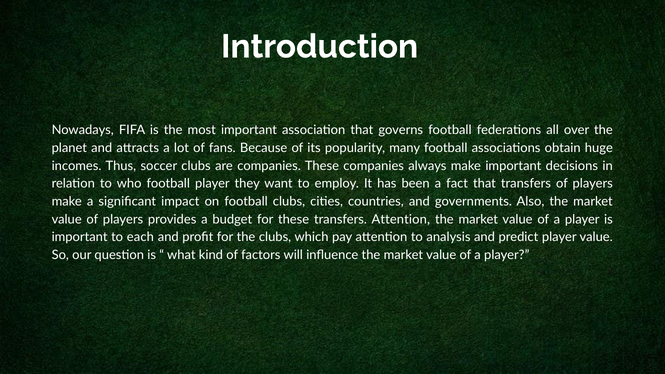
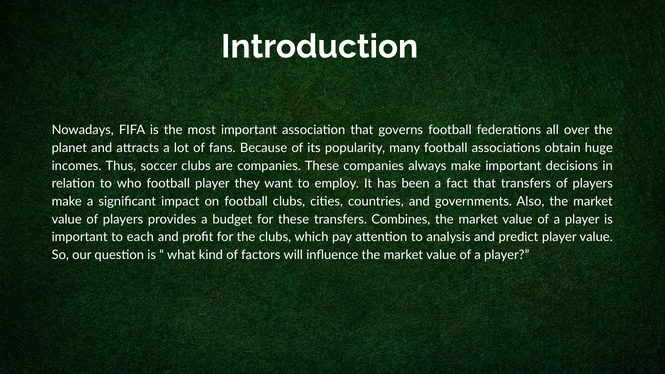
transfers Attention: Attention -> Combines (401, 219)
